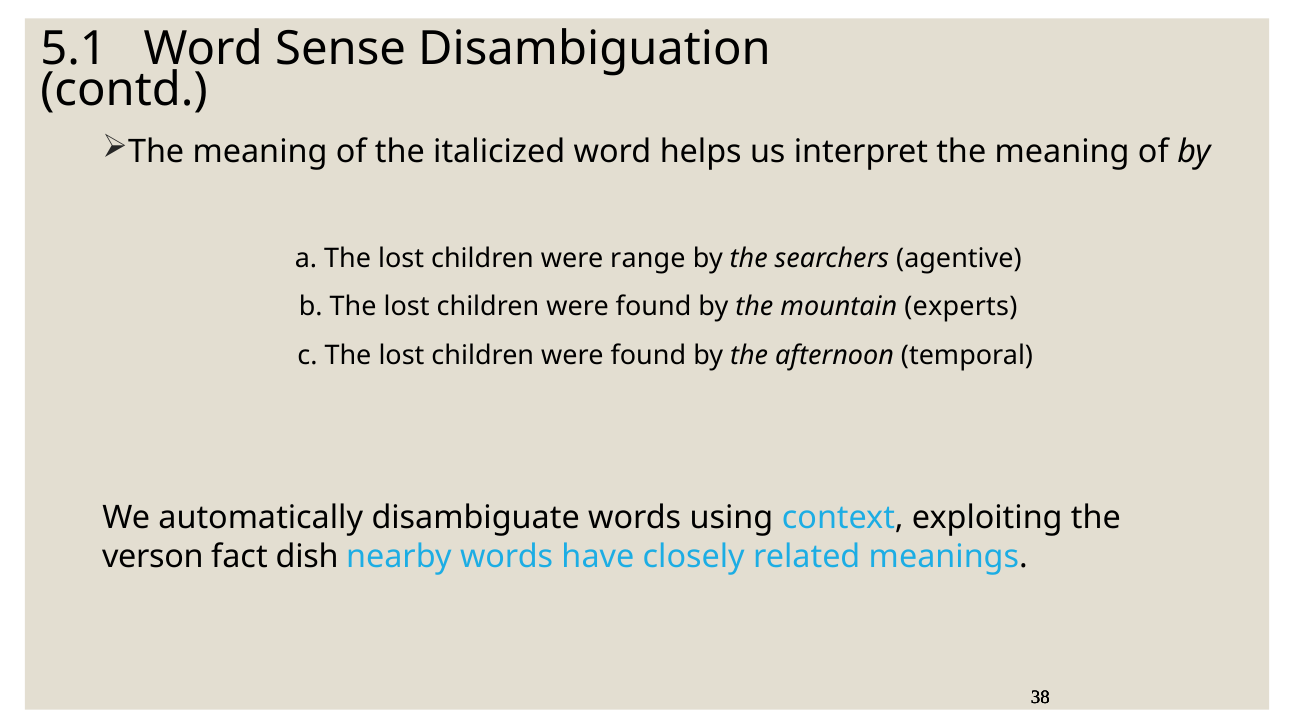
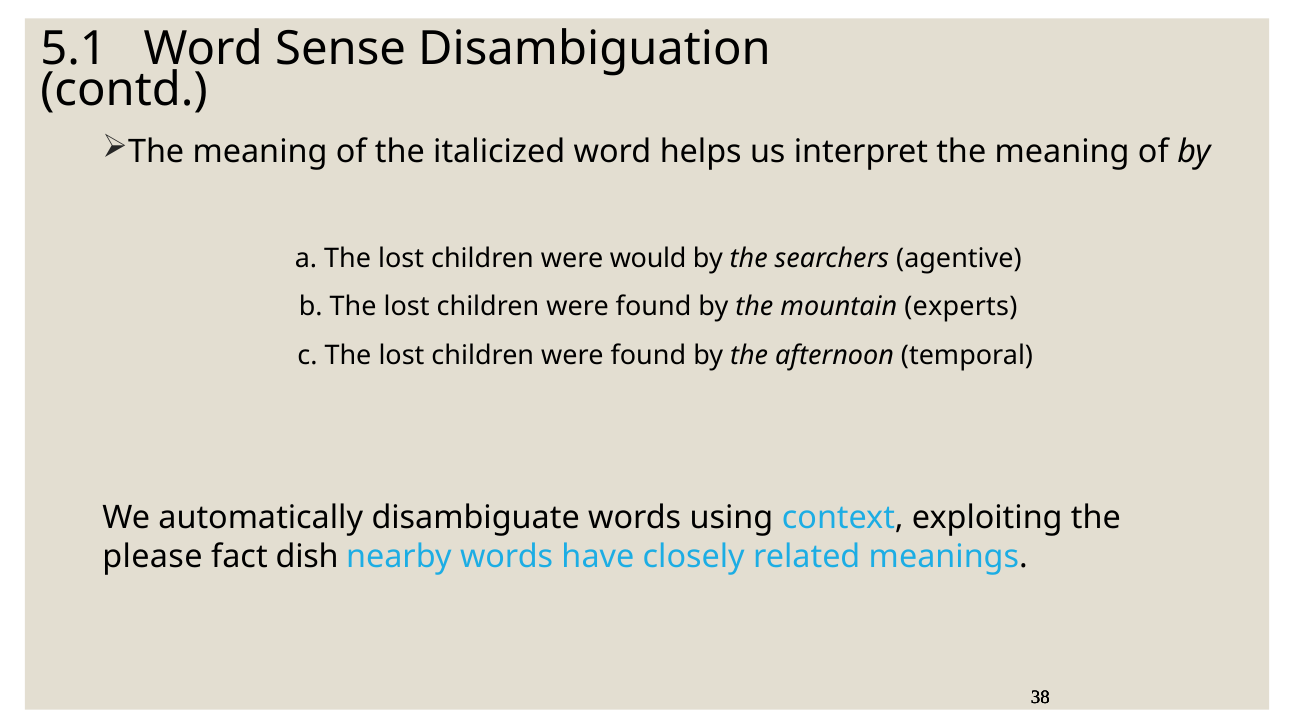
range: range -> would (648, 258)
verson: verson -> please (153, 556)
